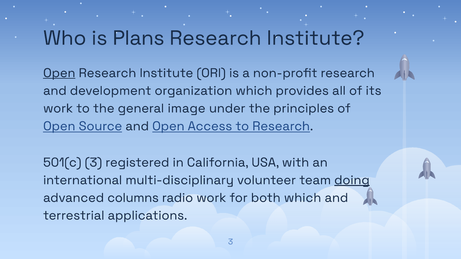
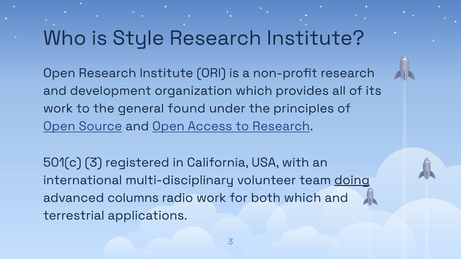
Plans: Plans -> Style (138, 38)
Open underline: present -> none (59, 73)
image: image -> found (187, 108)
